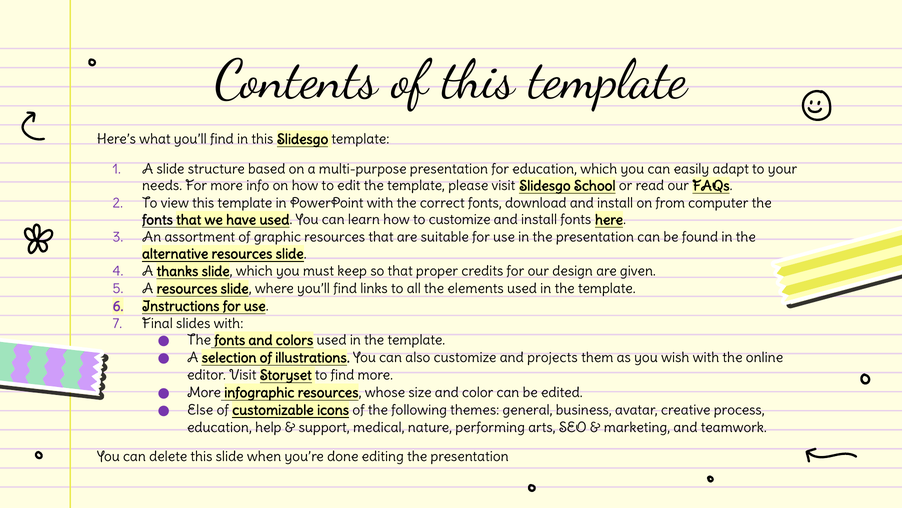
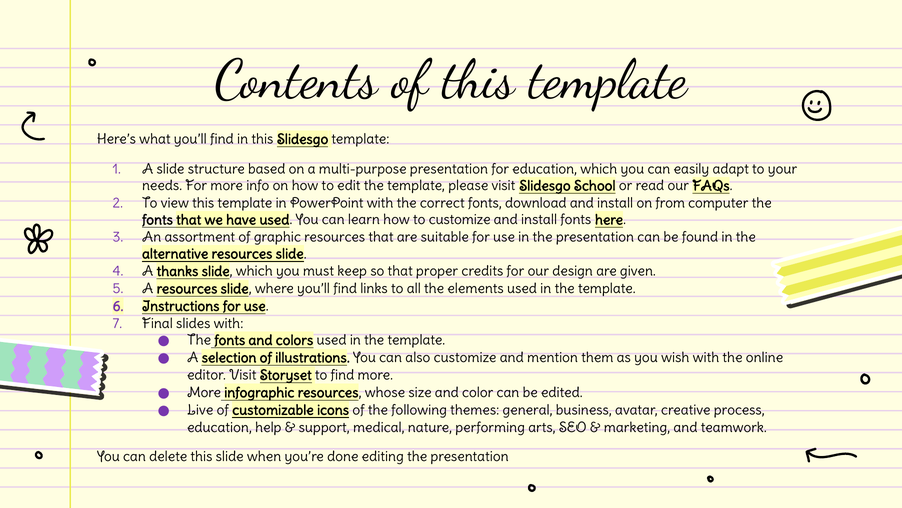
projects: projects -> mention (553, 357)
Else: Else -> Live (200, 410)
